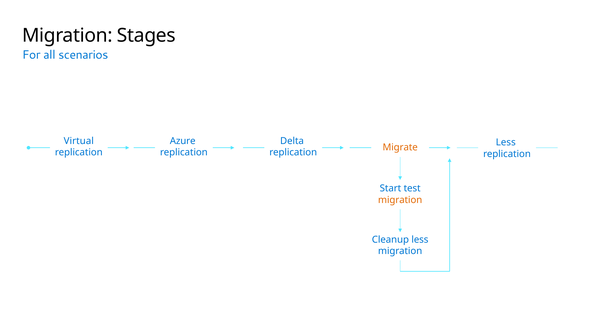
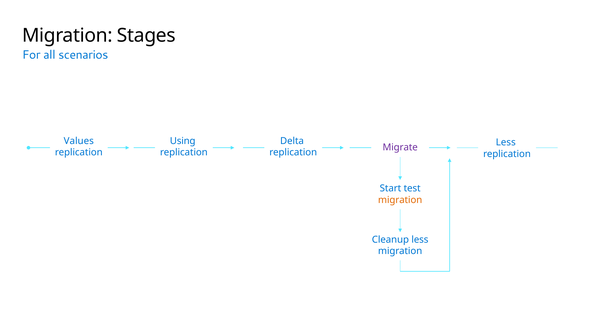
Virtual: Virtual -> Values (79, 141)
Azure: Azure -> Using (183, 141)
Migrate colour: orange -> purple (400, 148)
